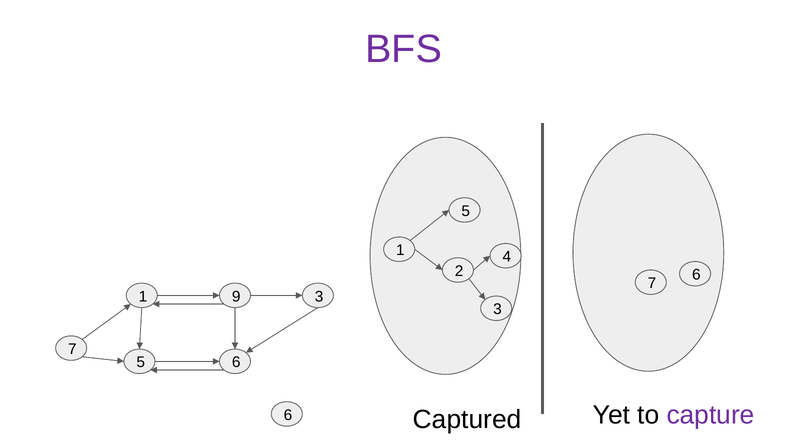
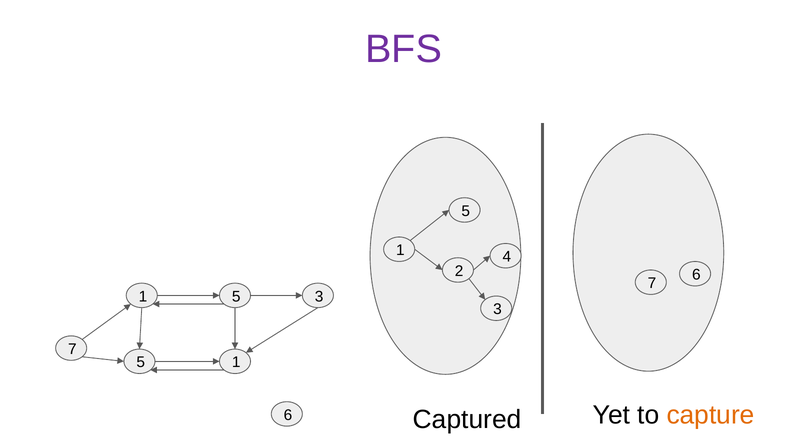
1 9: 9 -> 5 (236, 297)
5 6: 6 -> 1 (236, 363)
capture colour: purple -> orange (711, 416)
